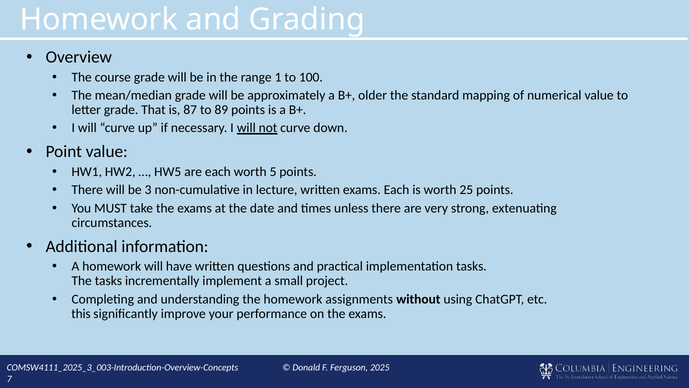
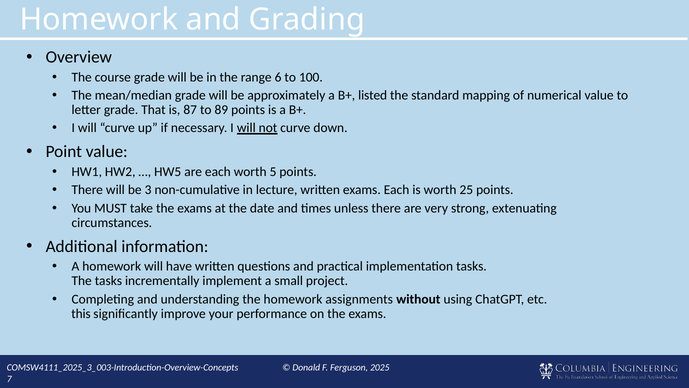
1: 1 -> 6 (278, 77)
older: older -> listed (373, 95)
